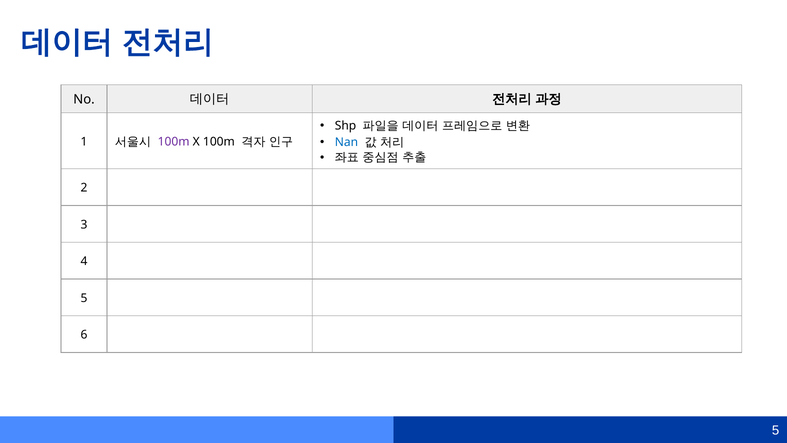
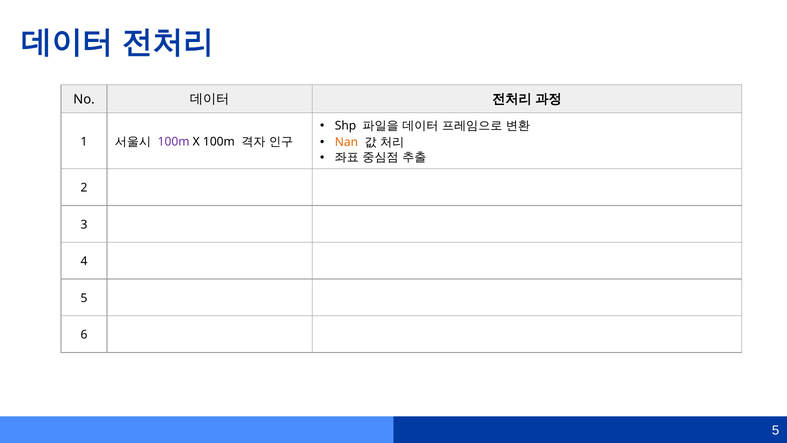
Nan colour: blue -> orange (346, 142)
